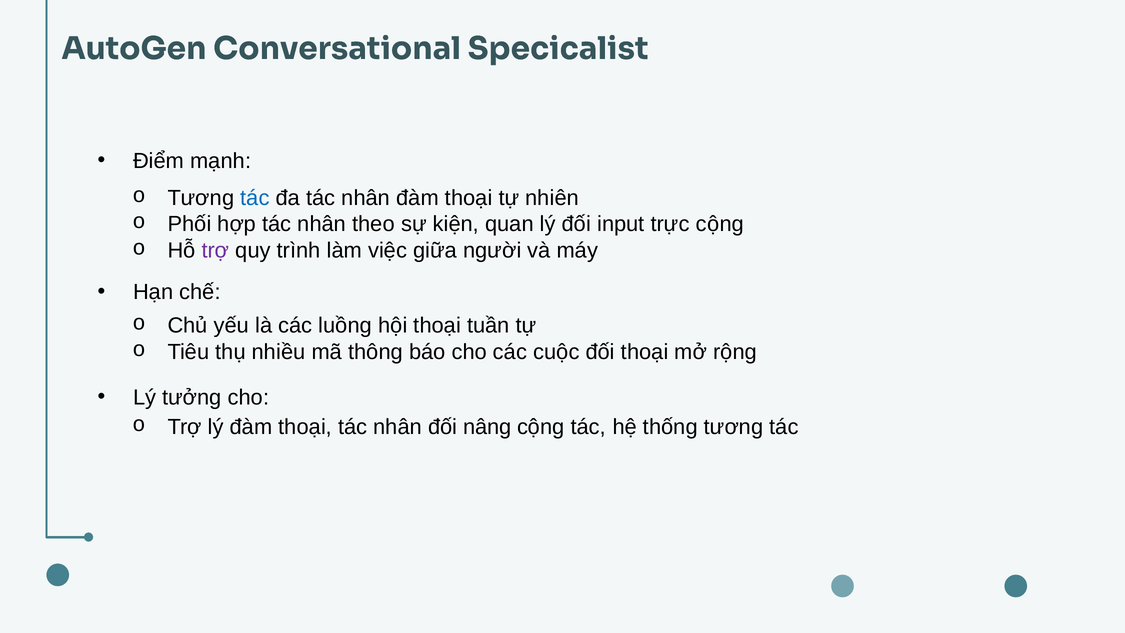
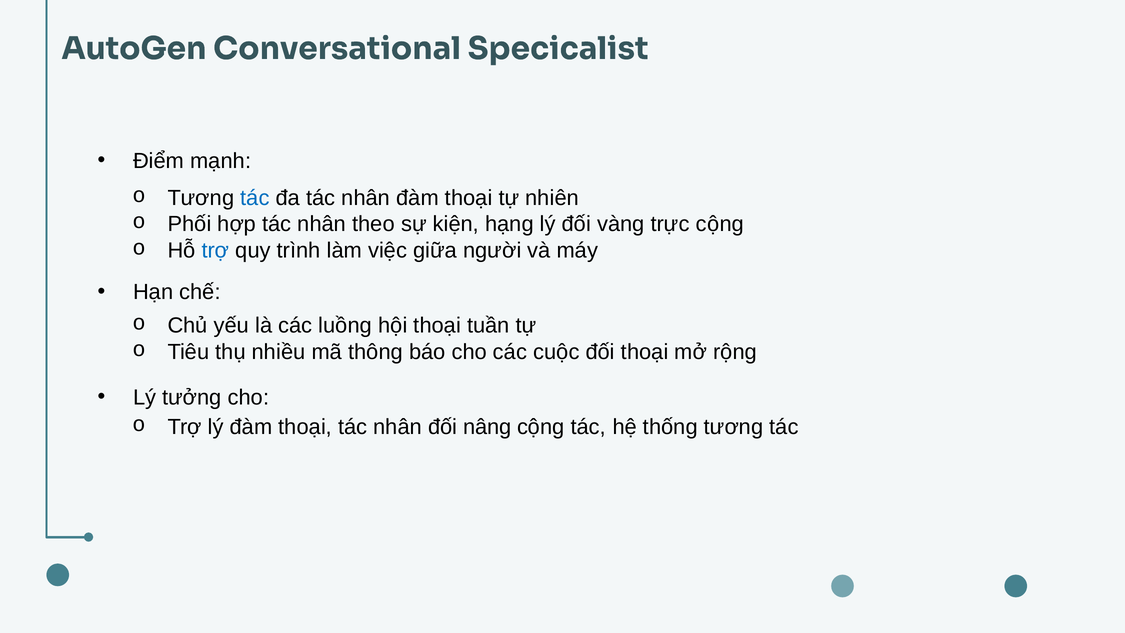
quan: quan -> hạng (509, 224)
input: input -> vàng (621, 224)
trợ colour: purple -> blue (215, 250)
